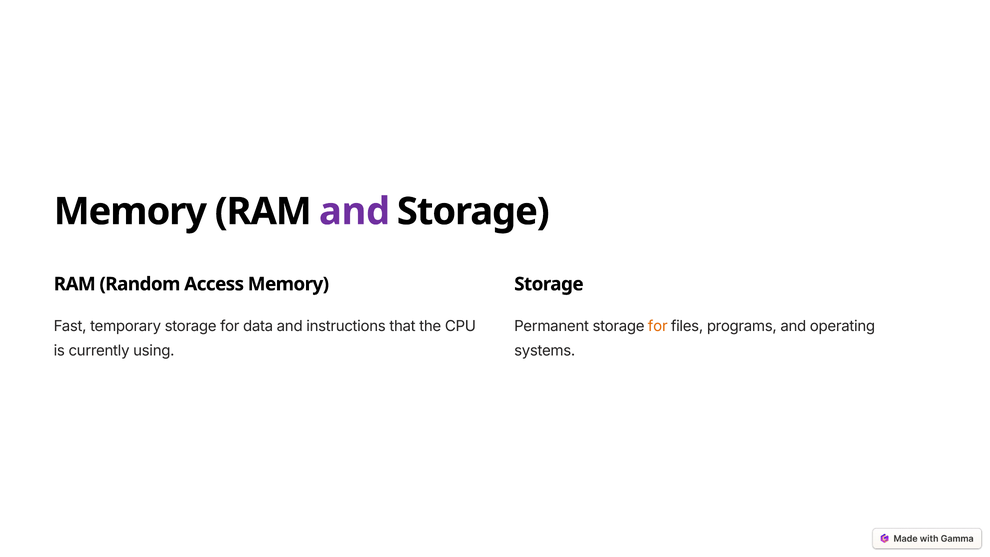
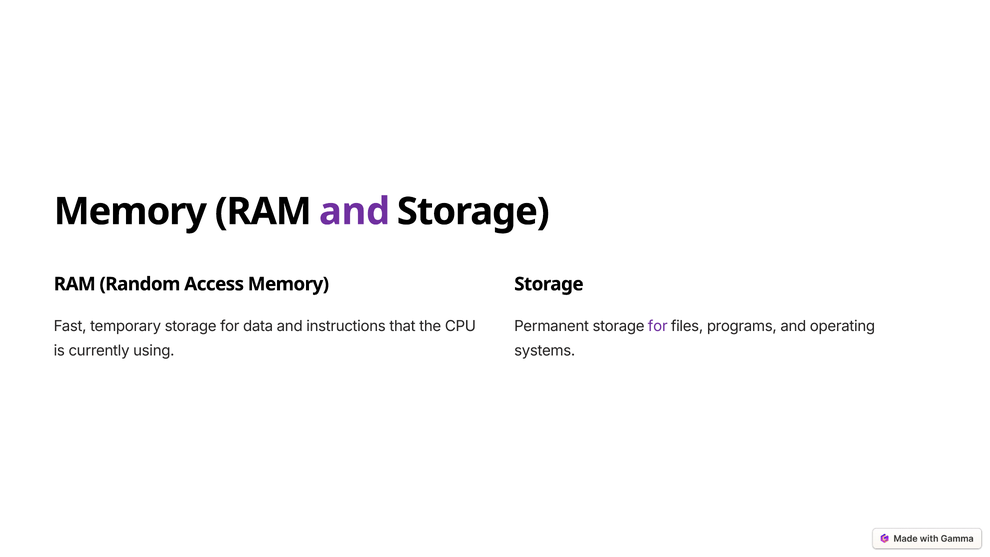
for colour: orange -> purple (658, 326)
